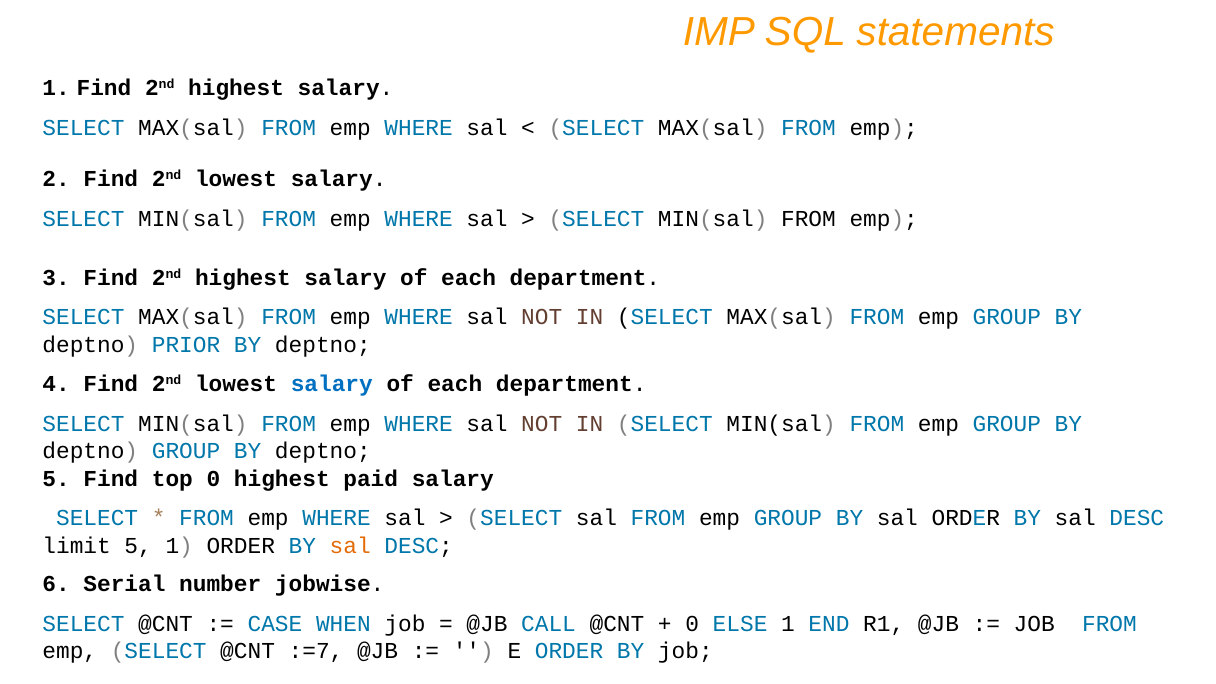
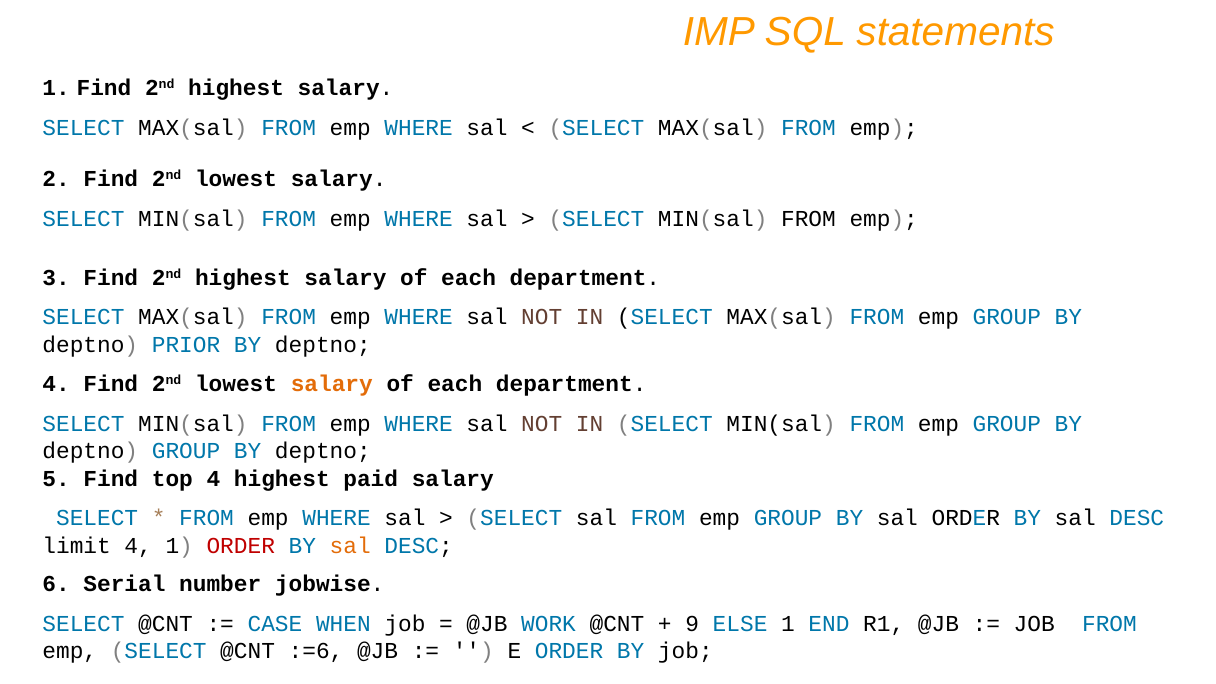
salary colour: blue -> orange (332, 384)
top 0: 0 -> 4 (213, 479)
limit 5: 5 -> 4 (138, 546)
ORDER colour: black -> red (241, 546)
CALL: CALL -> WORK (549, 624)
0: 0 -> 9 (692, 624)
:=7: :=7 -> :=6 (316, 651)
